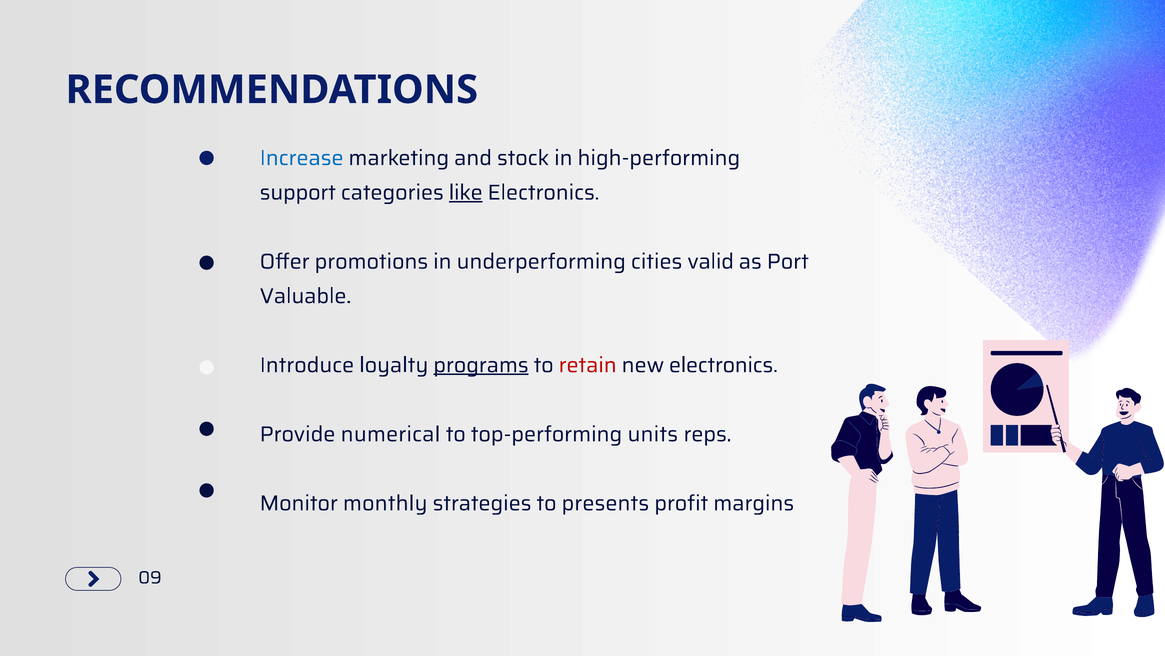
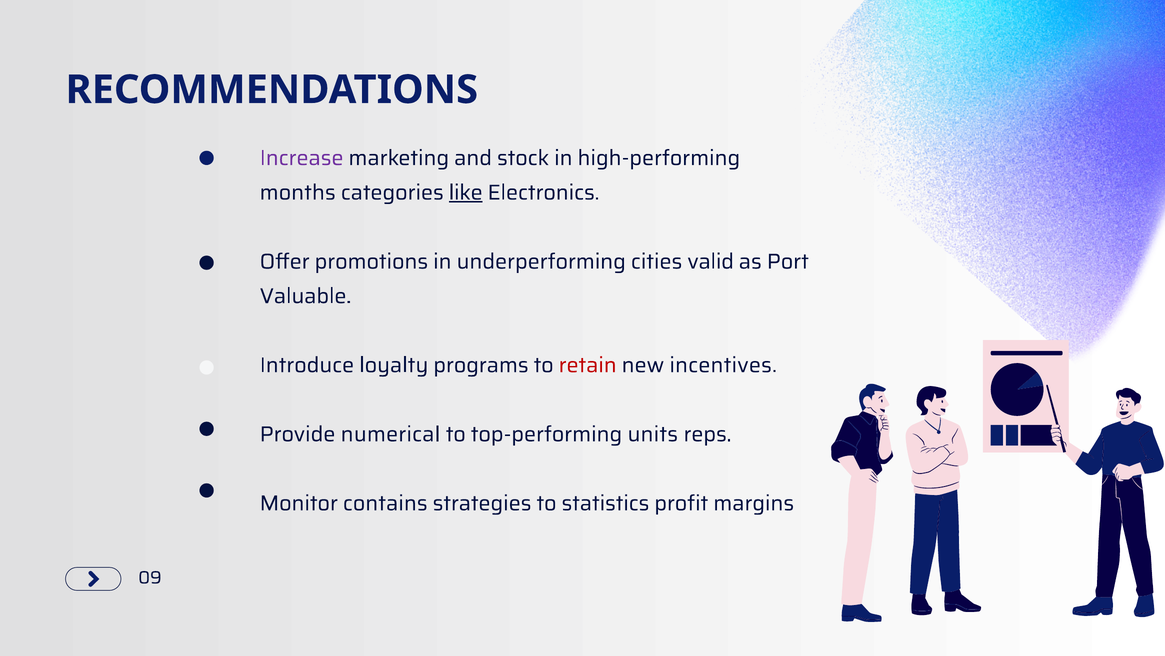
Increase colour: blue -> purple (302, 158)
support: support -> months (298, 192)
programs underline: present -> none (481, 365)
new electronics: electronics -> incentives (723, 365)
monthly: monthly -> contains (385, 503)
presents: presents -> statistics (605, 503)
